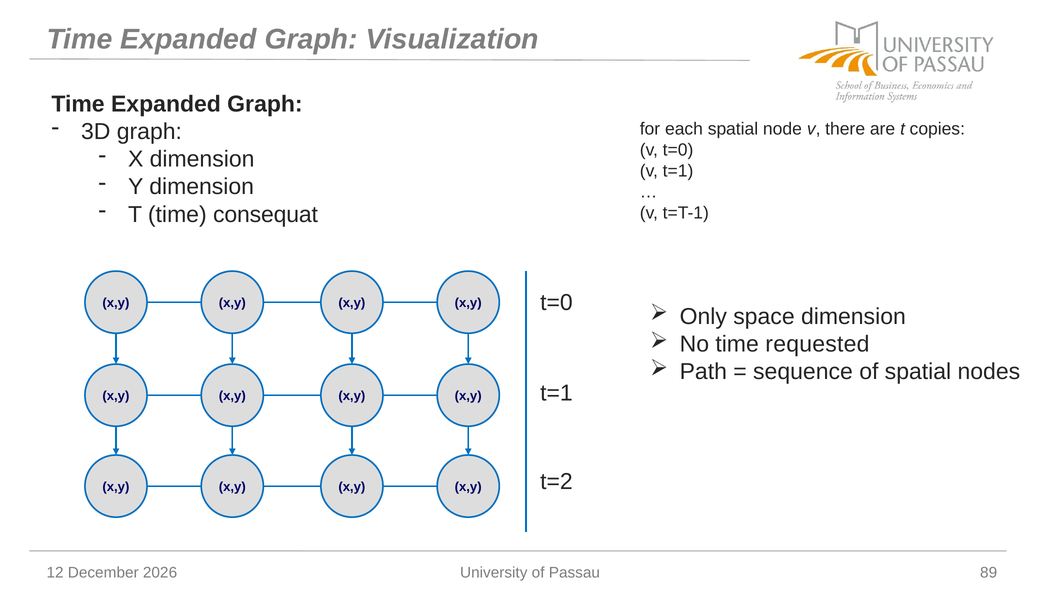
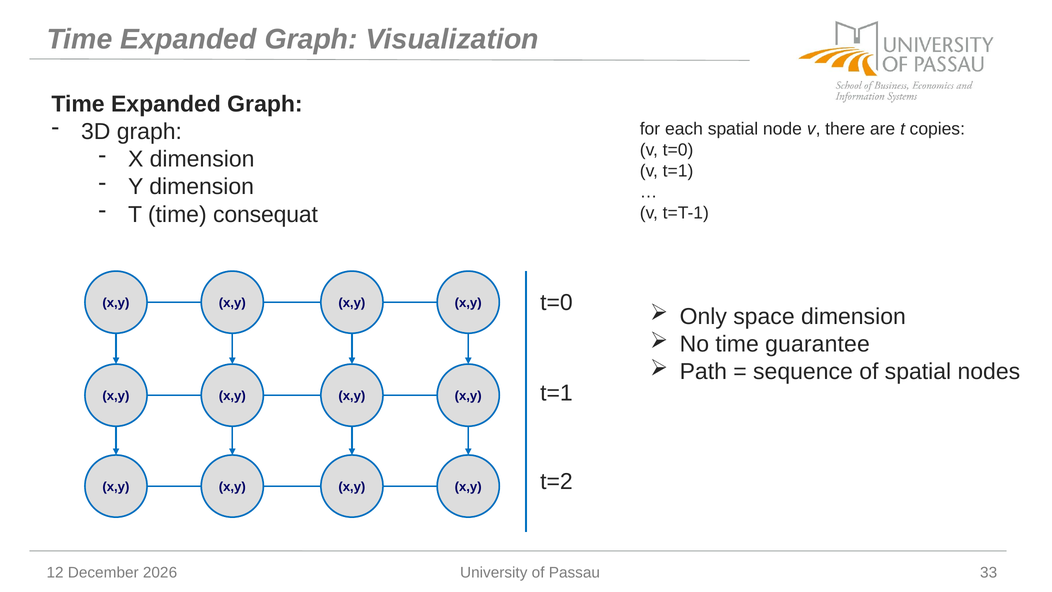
requested: requested -> guarantee (818, 344)
89: 89 -> 33 (989, 573)
